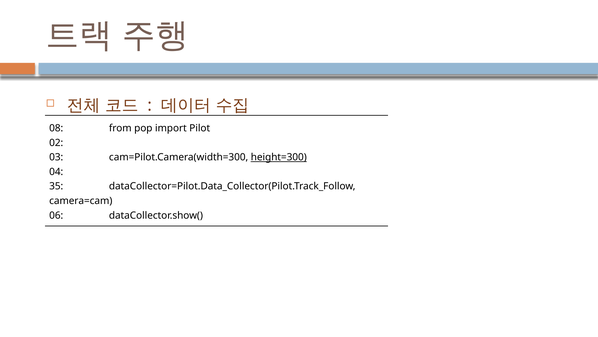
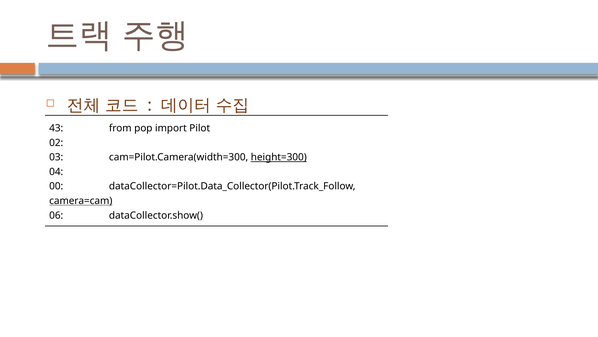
08: 08 -> 43 (56, 128)
35: 35 -> 00 (56, 186)
camera=cam underline: none -> present (81, 200)
